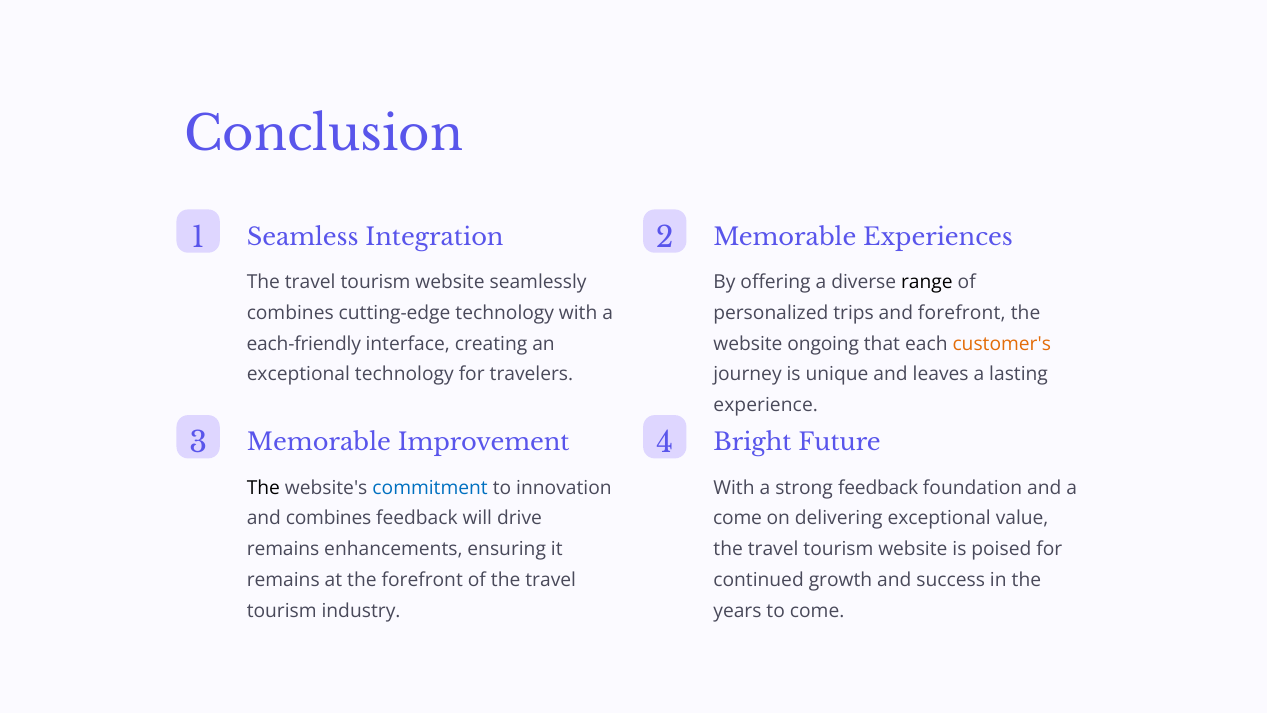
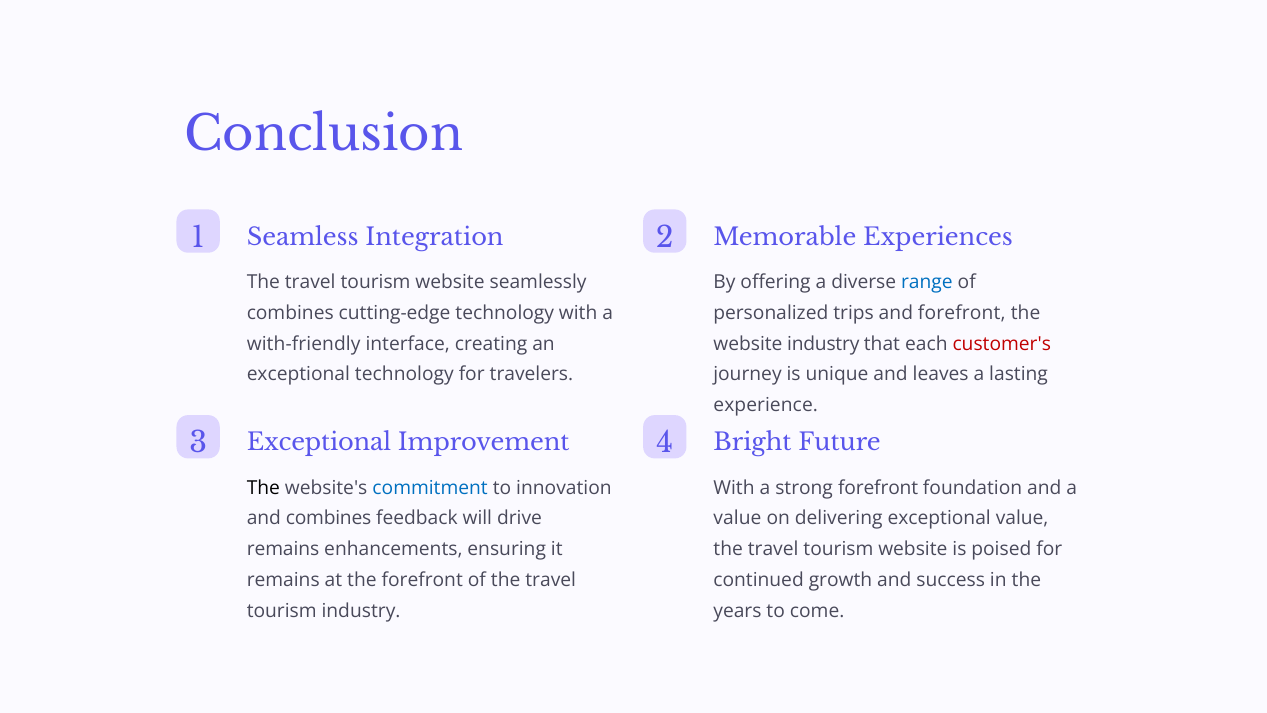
range colour: black -> blue (927, 282)
each-friendly: each-friendly -> with-friendly (304, 344)
website ongoing: ongoing -> industry (823, 344)
customer's colour: orange -> red (1002, 344)
3 Memorable: Memorable -> Exceptional (319, 443)
strong feedback: feedback -> forefront (878, 488)
come: come -> value (737, 518)
